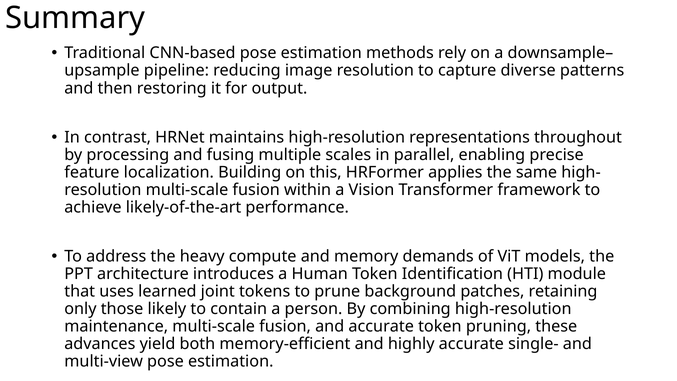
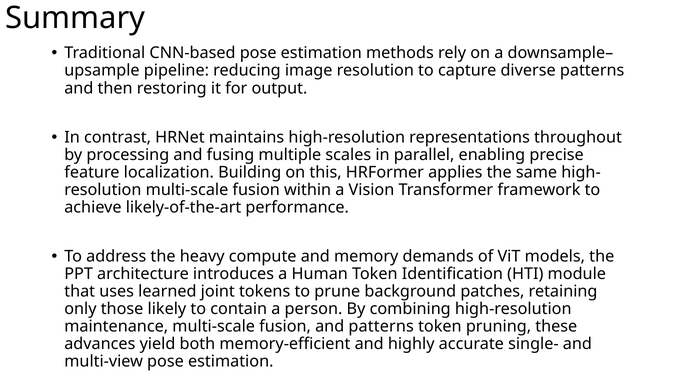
and accurate: accurate -> patterns (381, 326)
